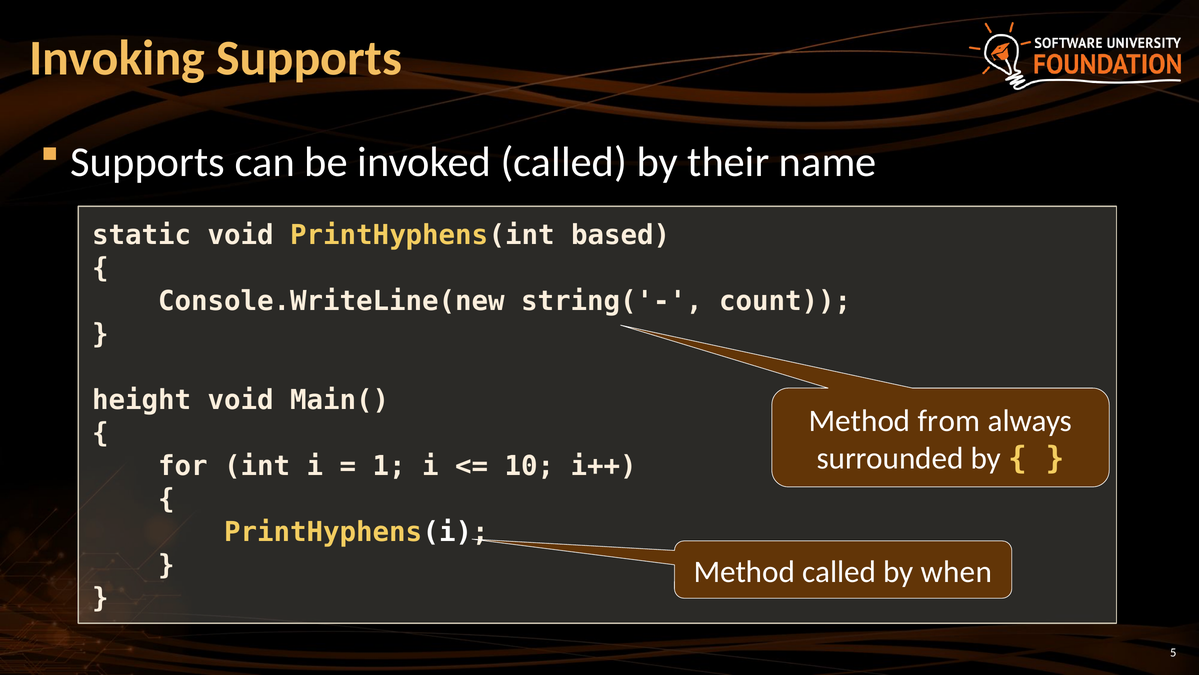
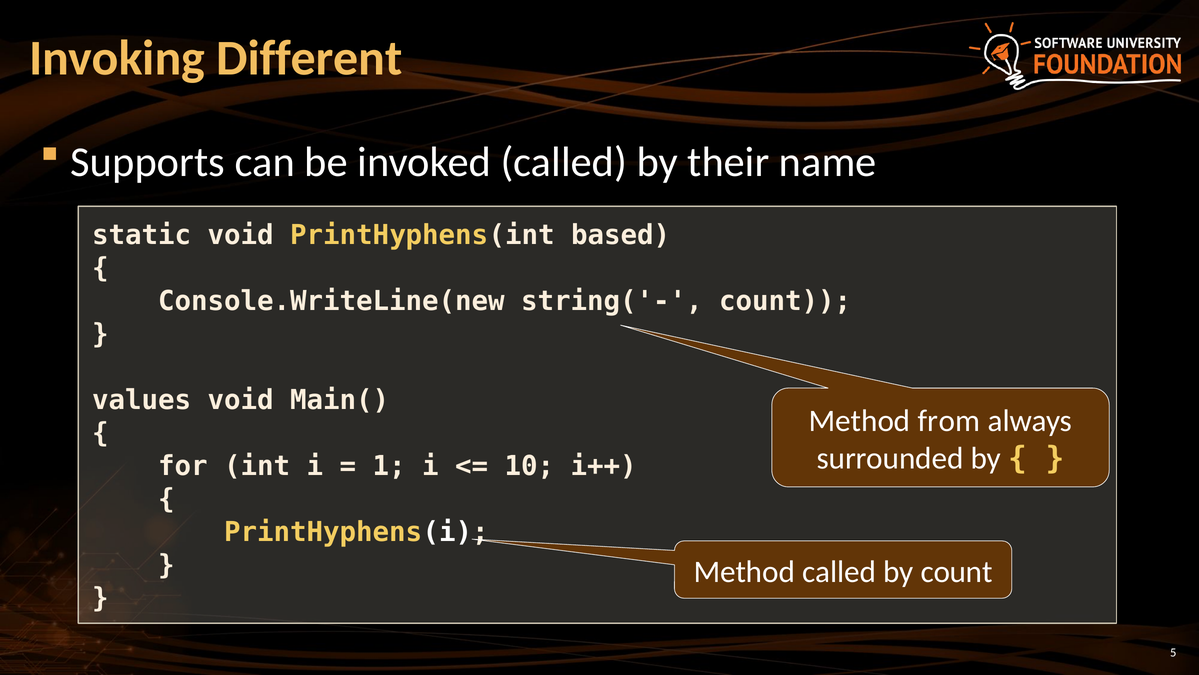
Invoking Supports: Supports -> Different (309, 58)
height: height -> values (142, 400)
by when: when -> count (957, 571)
